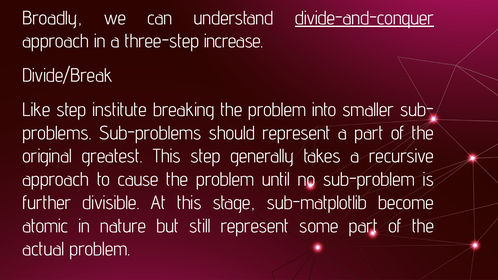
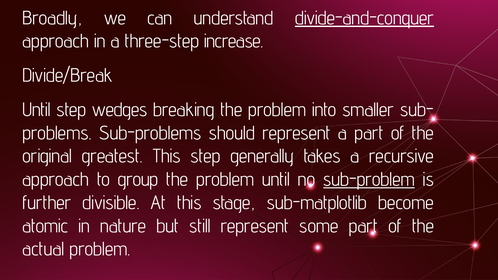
Like: Like -> Until (36, 110)
institute: institute -> wedges (120, 110)
cause: cause -> group (138, 180)
sub-problem underline: none -> present (369, 180)
